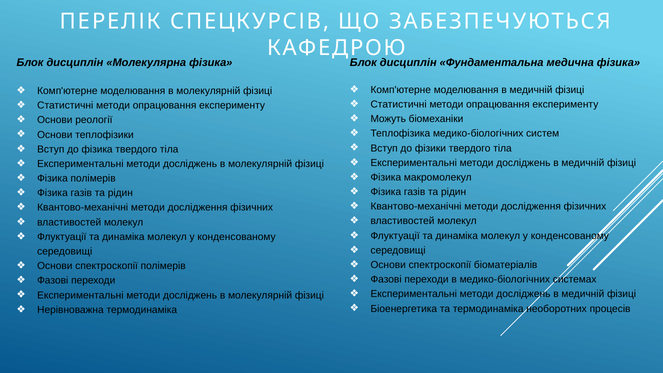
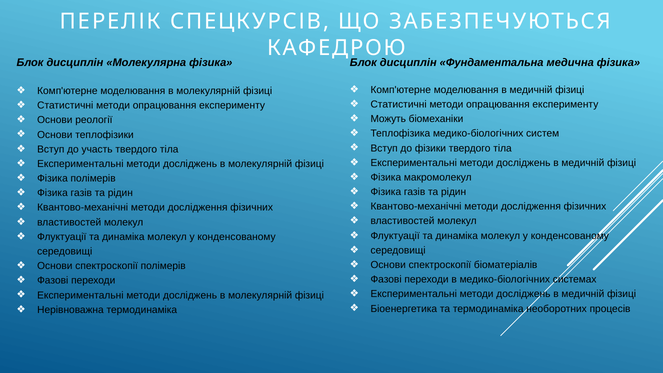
фiзика: фiзика -> участь (97, 149)
